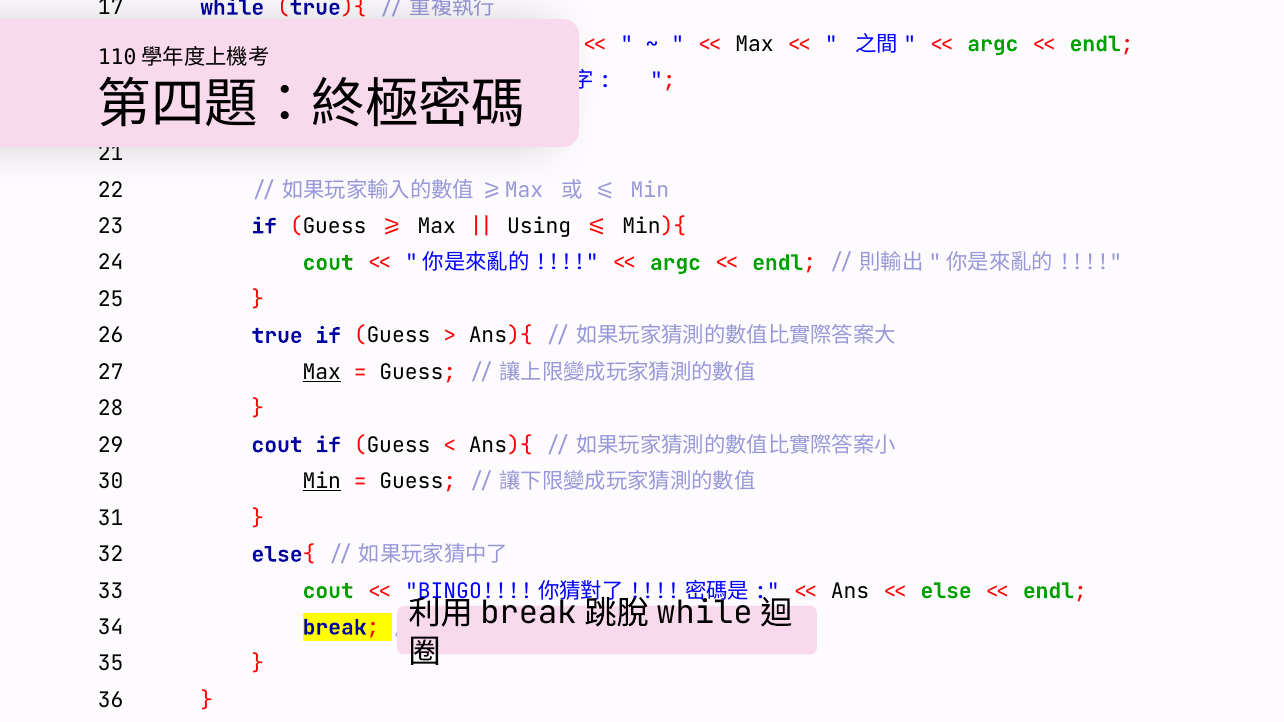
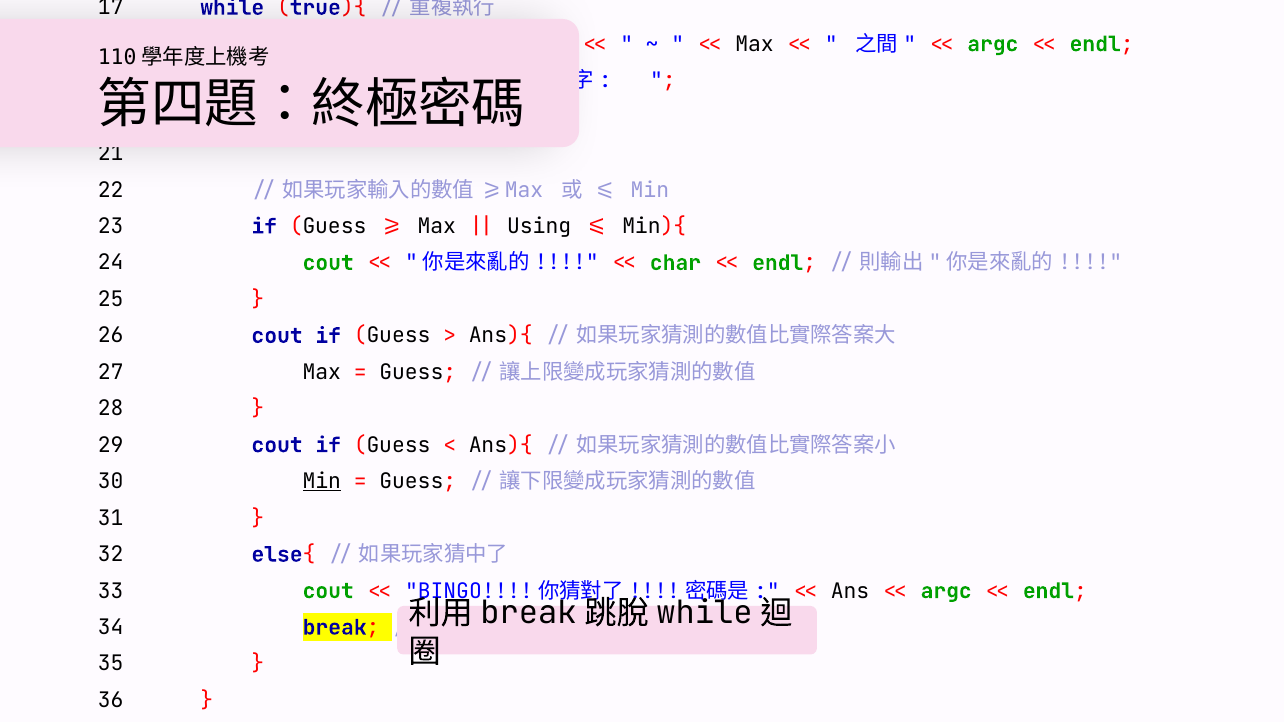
argc: argc -> char (675, 263)
26 true: true -> cout (277, 336)
Max underline: present -> none (322, 372)
else: else -> argc (946, 591)
